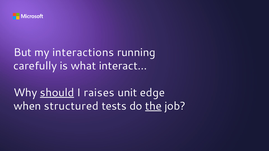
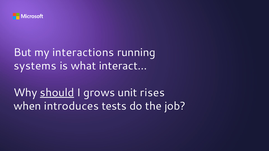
carefully: carefully -> systems (35, 66)
raises: raises -> grows (99, 93)
edge: edge -> rises (152, 93)
structured: structured -> introduces (71, 106)
the underline: present -> none (153, 106)
